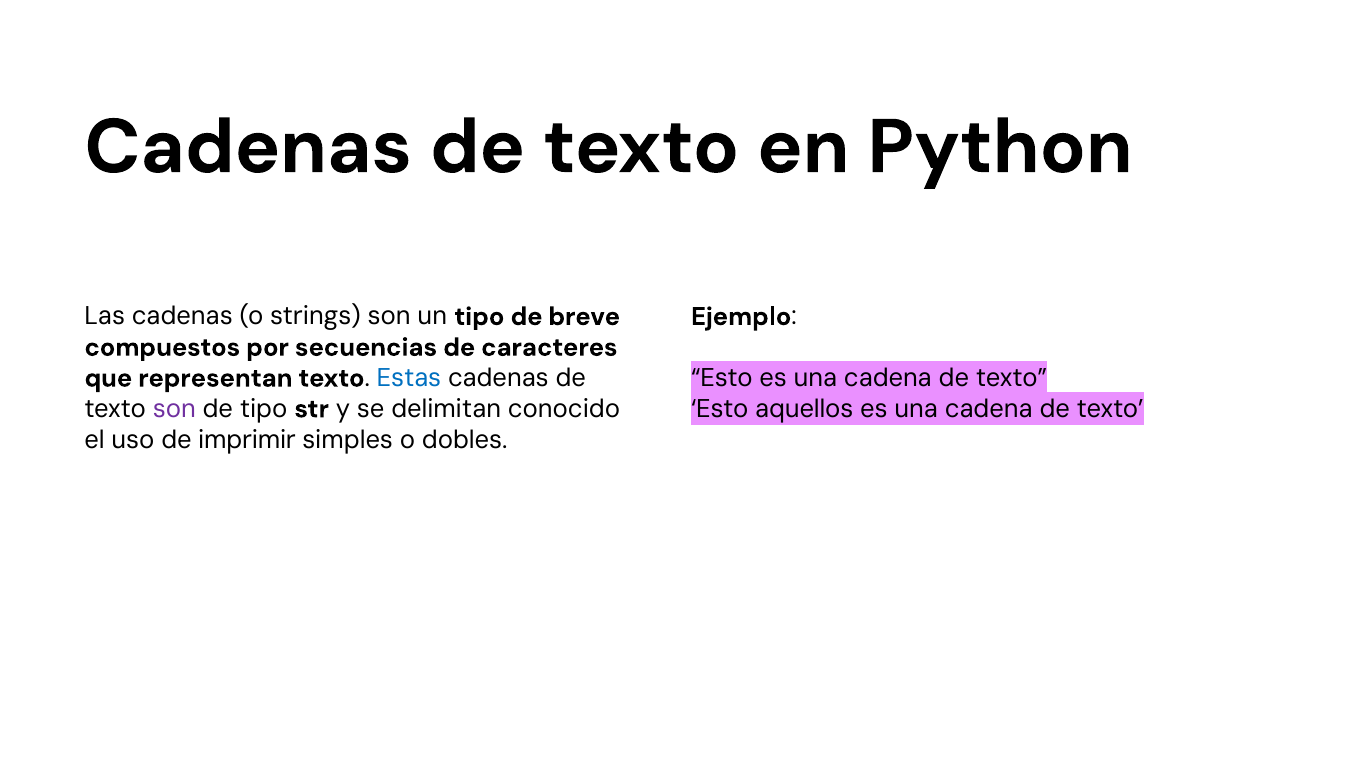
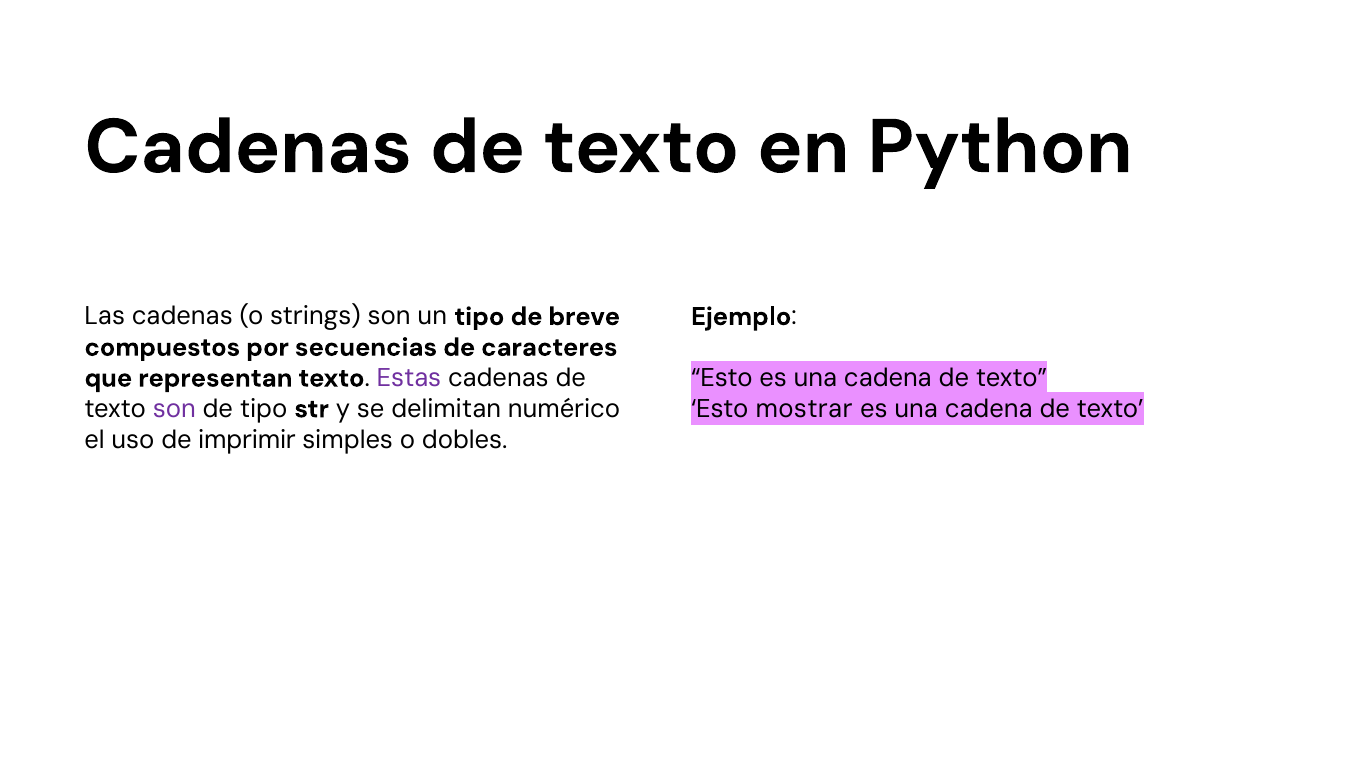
Estas colour: blue -> purple (409, 378)
conocido: conocido -> numérico (564, 409)
aquellos: aquellos -> mostrar (804, 409)
